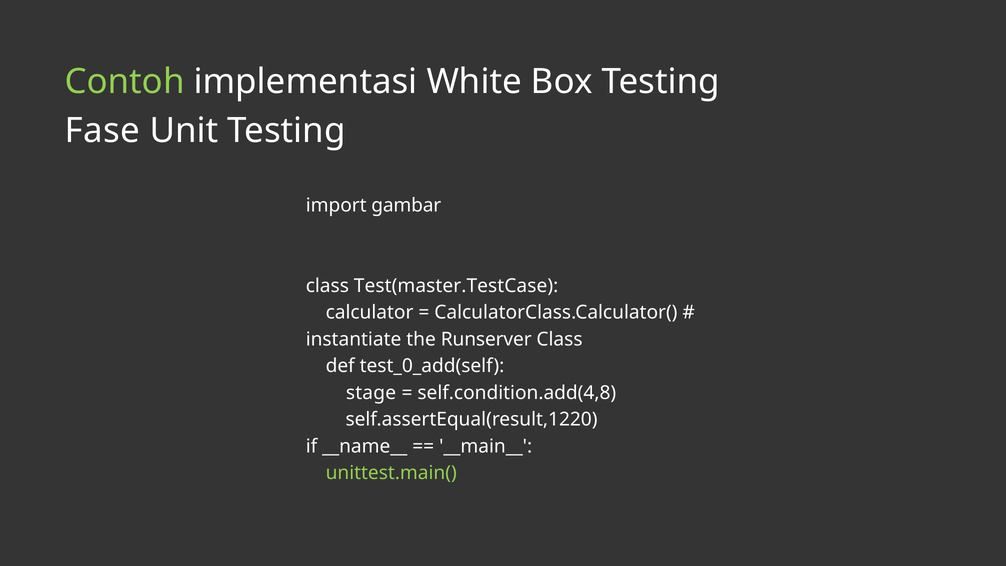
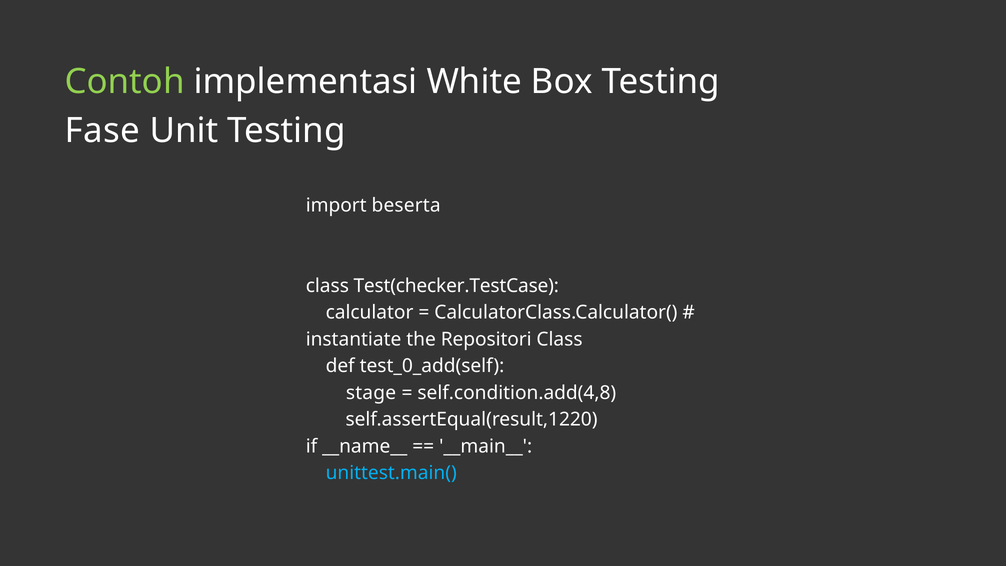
gambar: gambar -> beserta (406, 205)
Test(master.TestCase: Test(master.TestCase -> Test(checker.TestCase (456, 286)
Runserver: Runserver -> Repositori (486, 339)
unittest.main( colour: light green -> light blue (391, 473)
